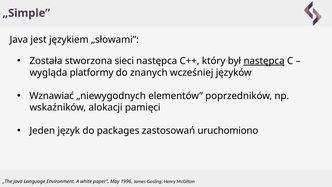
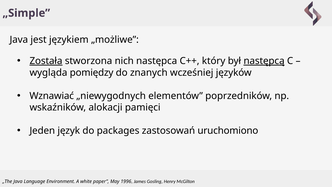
„słowami: „słowami -> „możliwe (115, 40)
Została underline: none -> present (46, 61)
sieci: sieci -> nich (124, 61)
platformy: platformy -> pomiędzy (92, 72)
